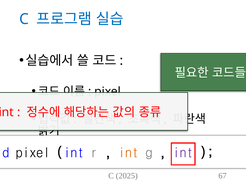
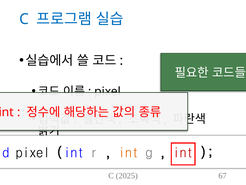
int colour: purple -> red (183, 152)
